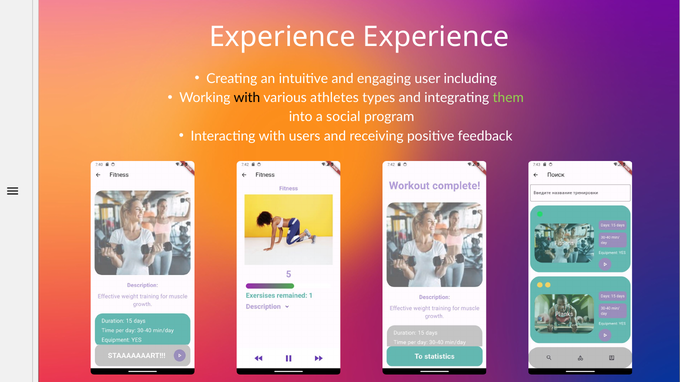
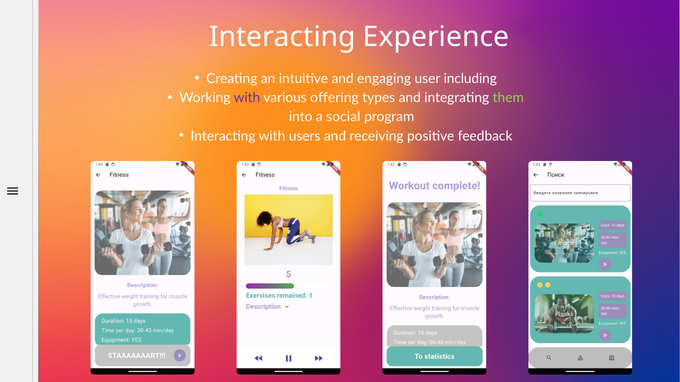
Experience: Experience -> Interacting (282, 37)
with colour: black -> purple (247, 98)
athletes: athletes -> offering (334, 98)
